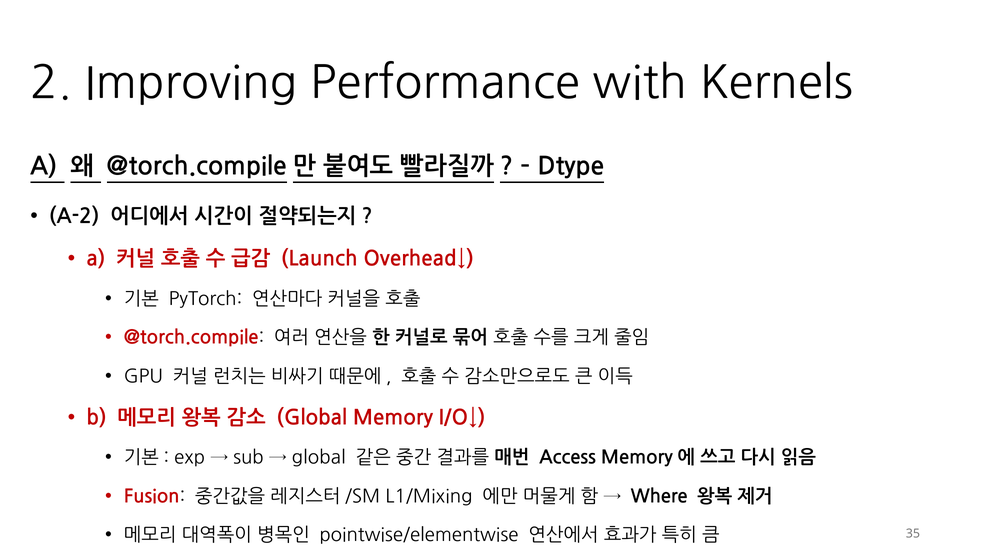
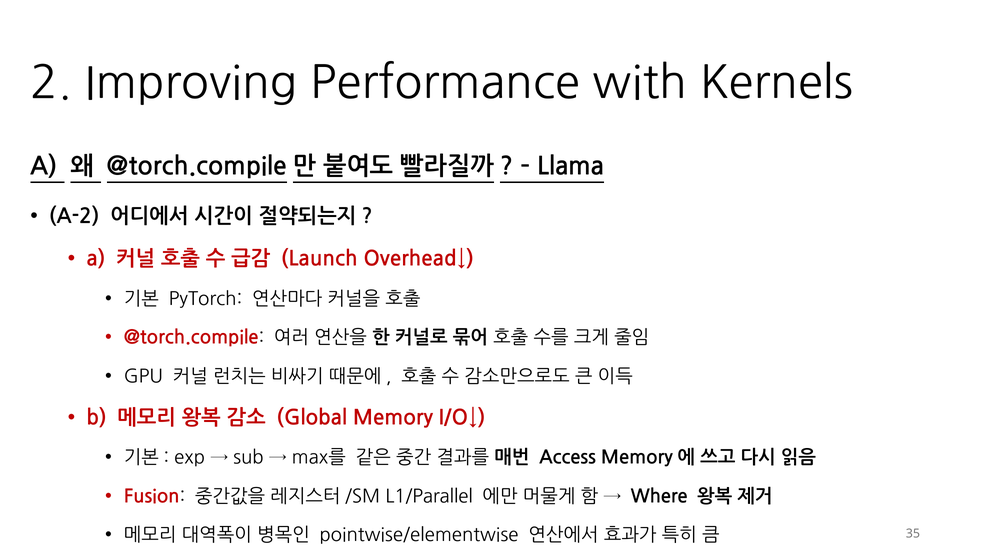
Dtype: Dtype -> Llama (571, 167)
global: global -> max를 (319, 458)
L1/Mixing: L1/Mixing -> L1/Parallel (429, 497)
